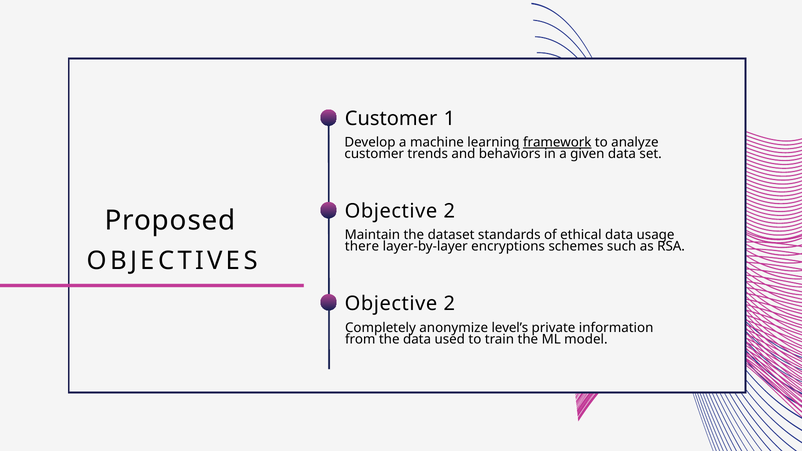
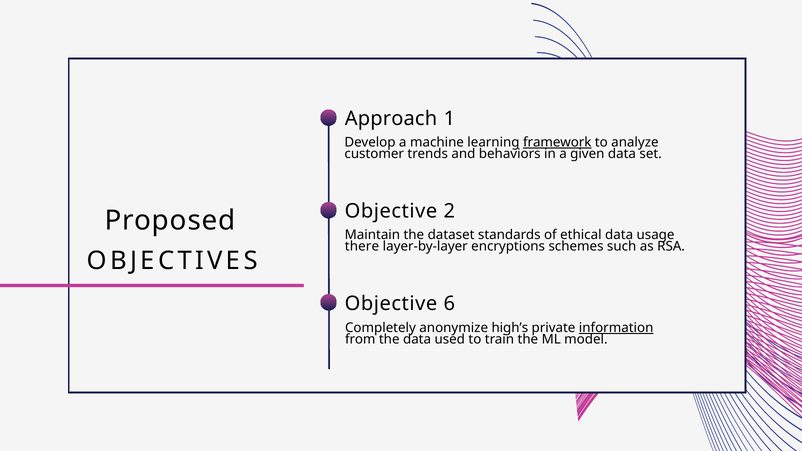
Customer: Customer -> Approach (391, 119)
2: 2 -> 6 (449, 304)
level’s: level’s -> high’s (510, 328)
information underline: none -> present (616, 328)
